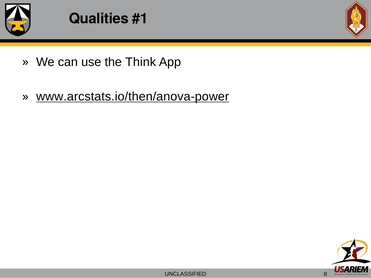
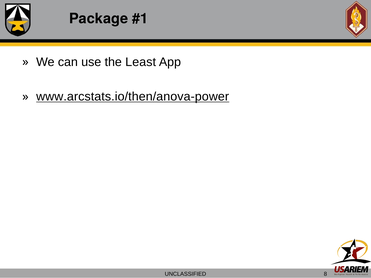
Qualities: Qualities -> Package (99, 19)
Think: Think -> Least (141, 62)
